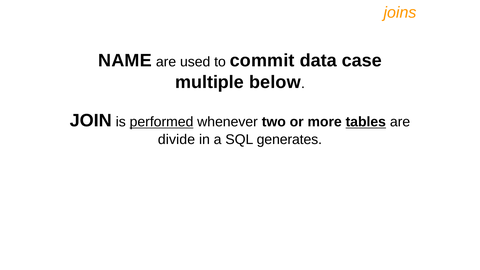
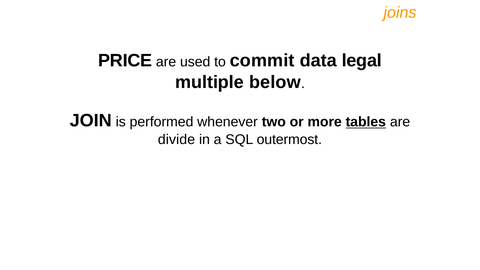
NAME: NAME -> PRICE (125, 61)
case: case -> legal (362, 61)
performed underline: present -> none (162, 122)
generates: generates -> outermost (289, 140)
